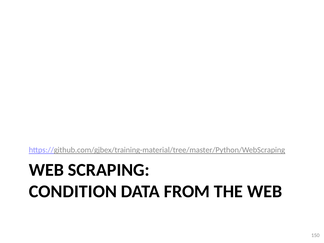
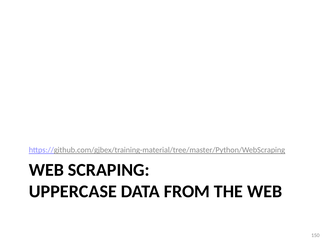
CONDITION: CONDITION -> UPPERCASE (73, 191)
